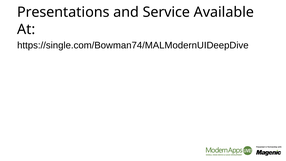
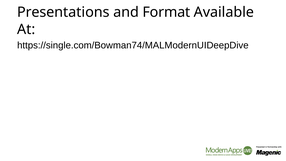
Service: Service -> Format (166, 12)
